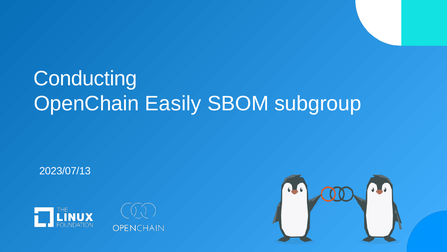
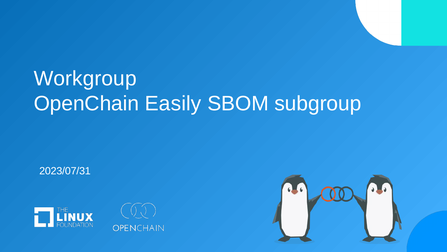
Conducting: Conducting -> Workgroup (85, 78)
2023/07/13: 2023/07/13 -> 2023/07/31 (65, 171)
